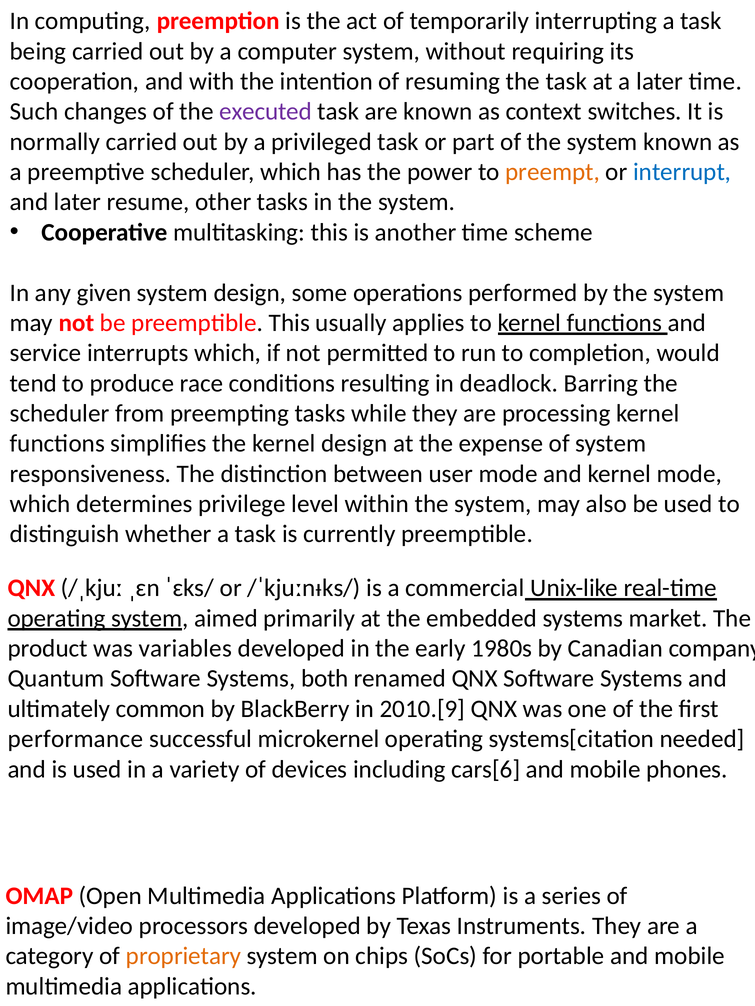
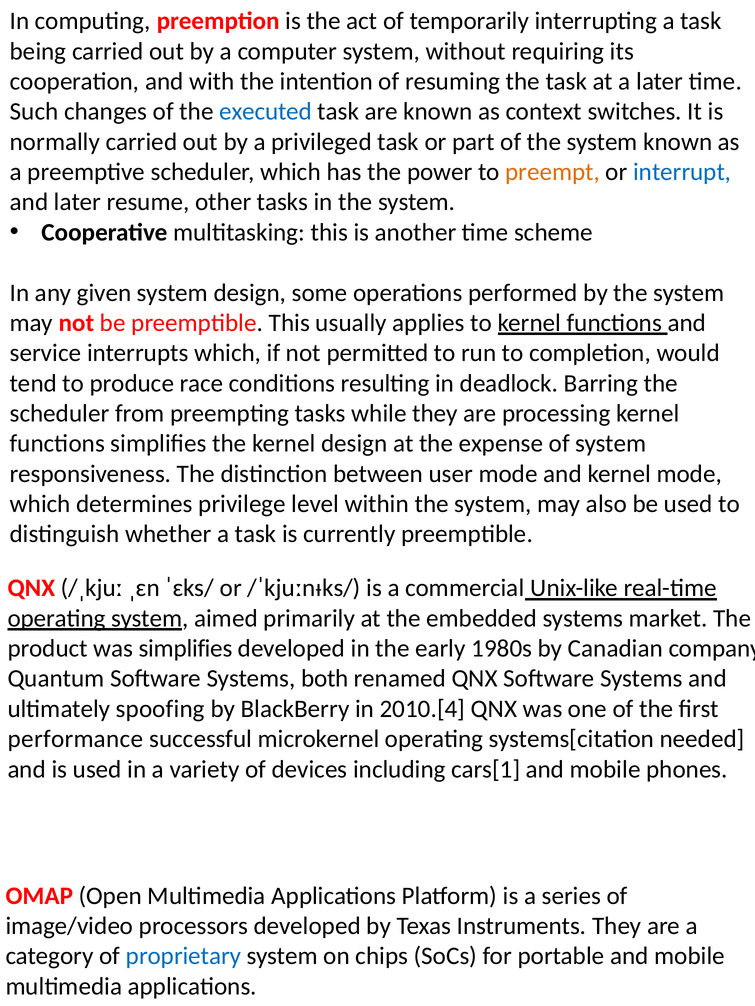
executed colour: purple -> blue (266, 112)
was variables: variables -> simplifies (186, 649)
common: common -> spoofing (160, 709)
2010.[9: 2010.[9 -> 2010.[4 (422, 709)
cars[6: cars[6 -> cars[1 (486, 770)
proprietary colour: orange -> blue (184, 957)
